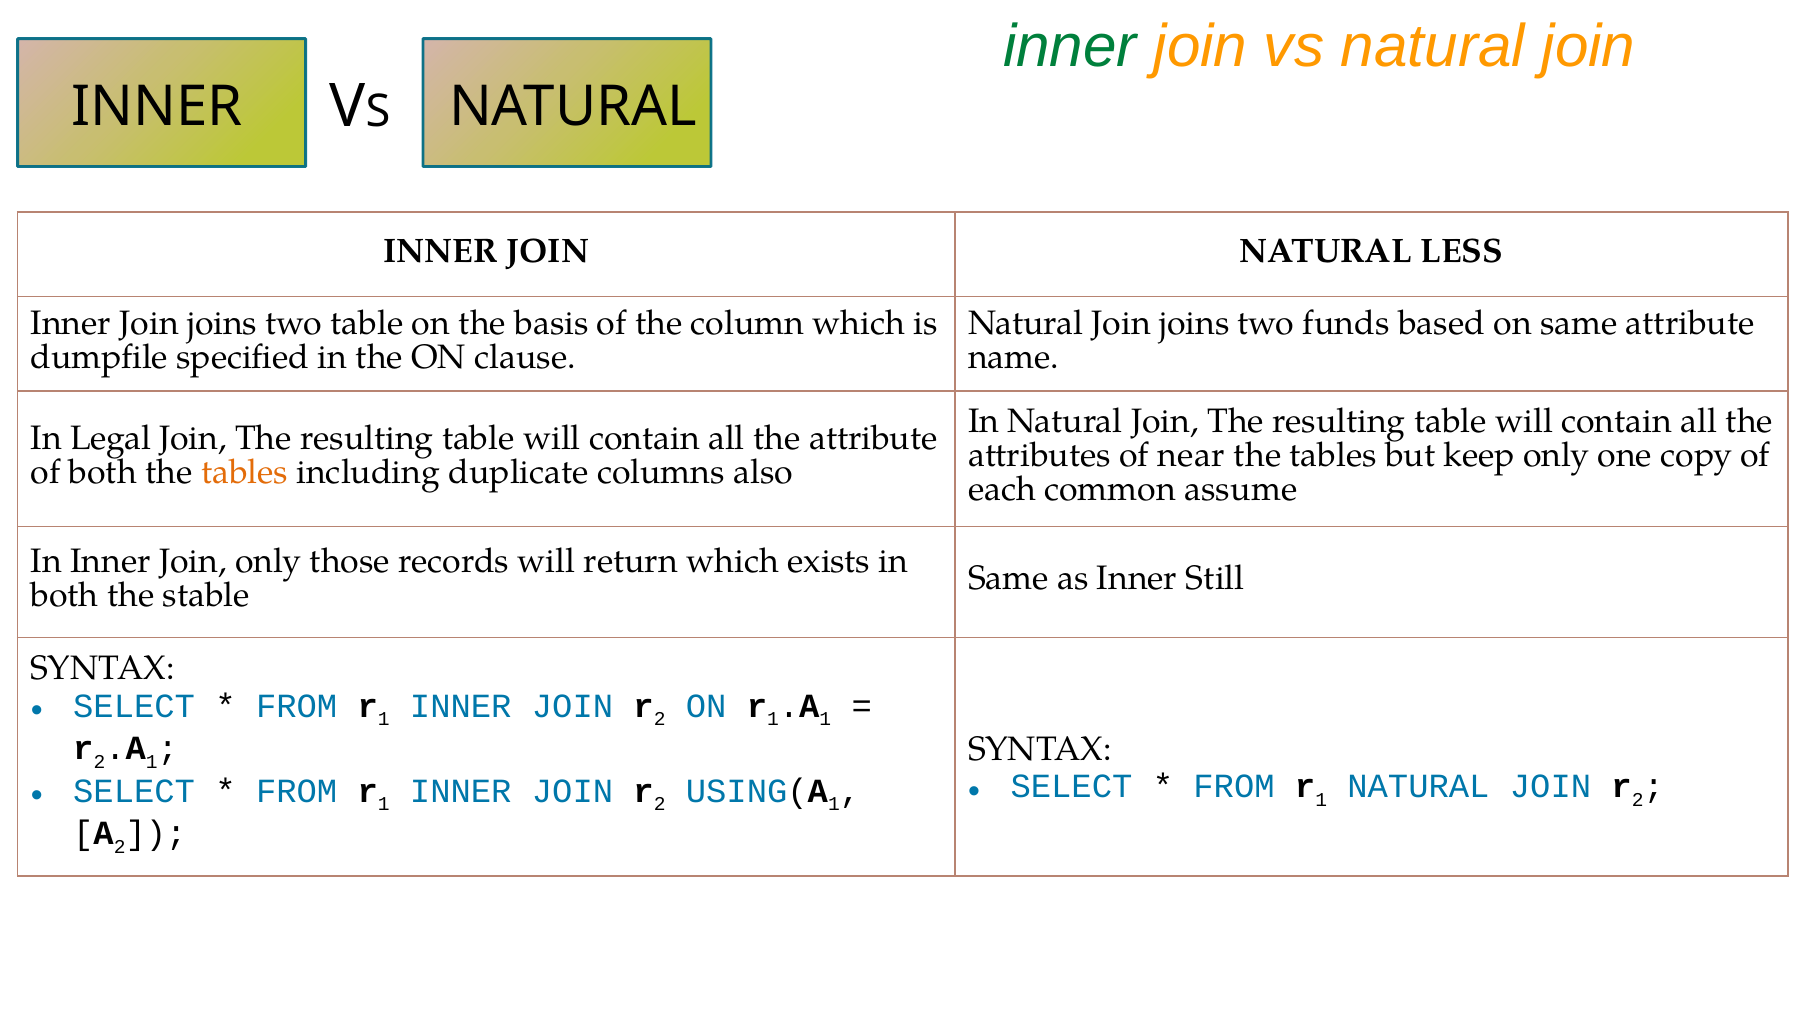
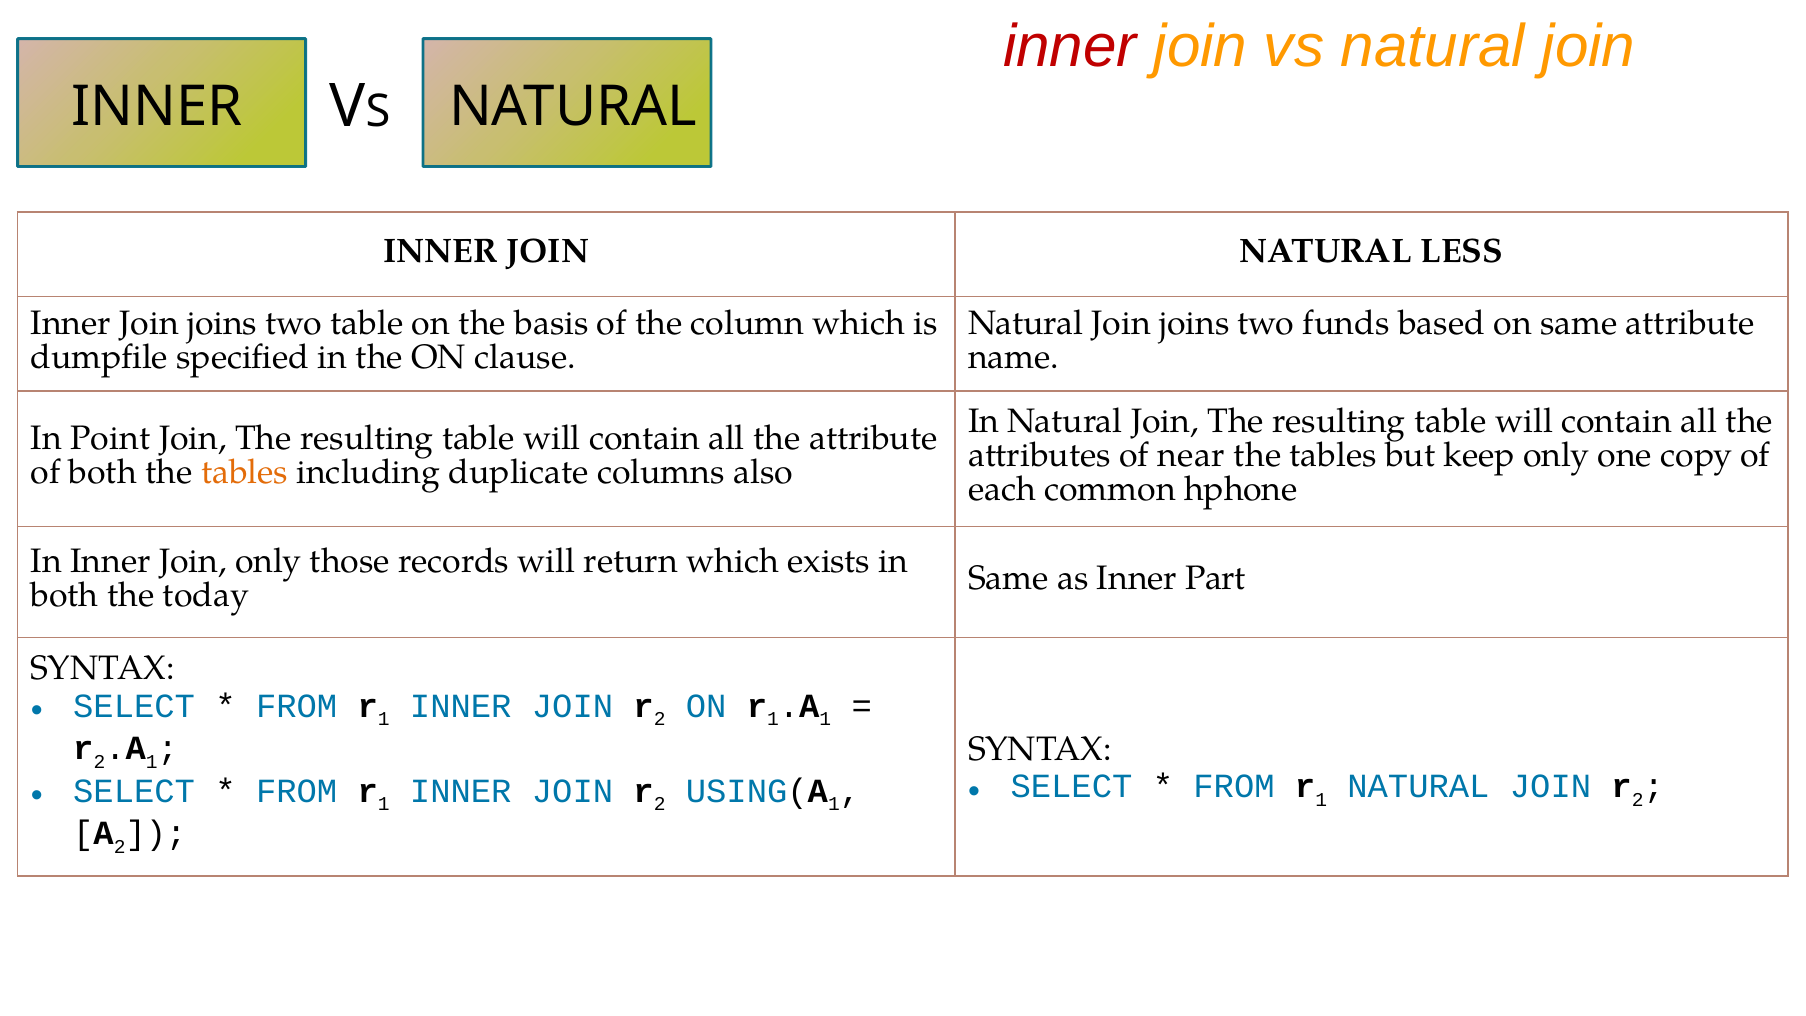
inner colour: green -> red (1070, 47)
Legal: Legal -> Point (110, 438)
assume: assume -> hphone (1241, 489)
Still: Still -> Part (1216, 578)
stable: stable -> today (206, 595)
